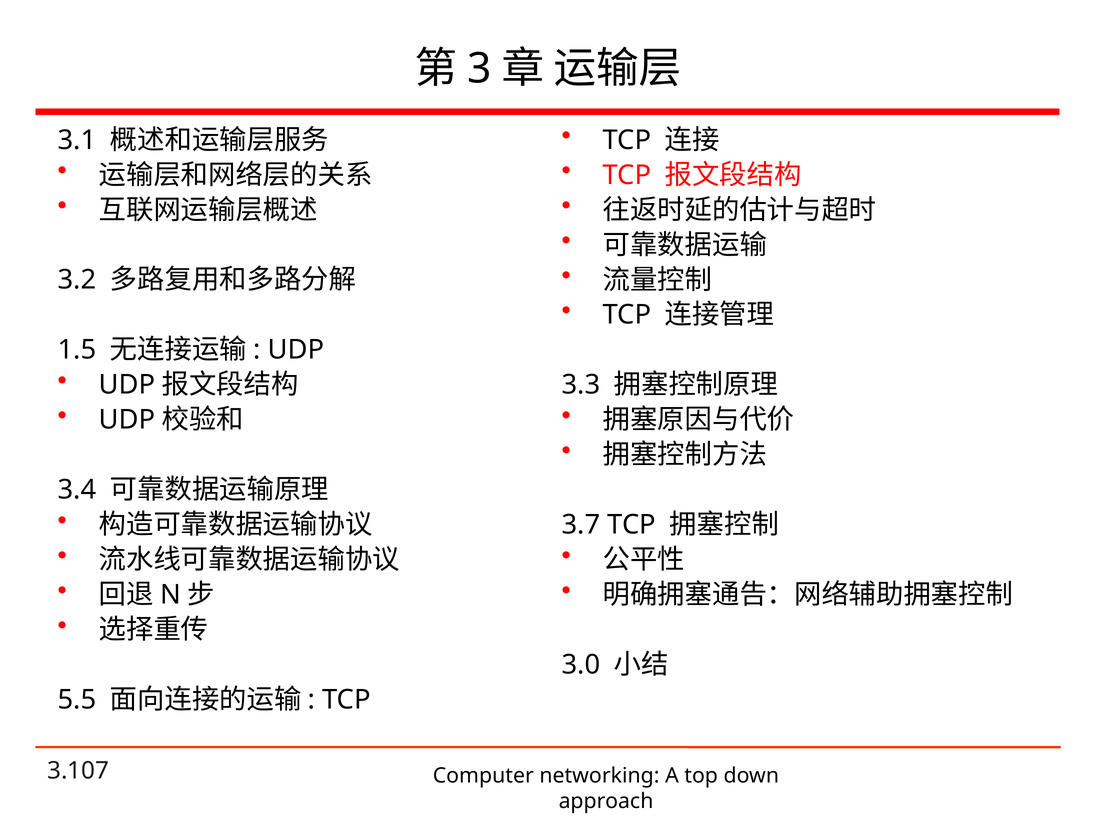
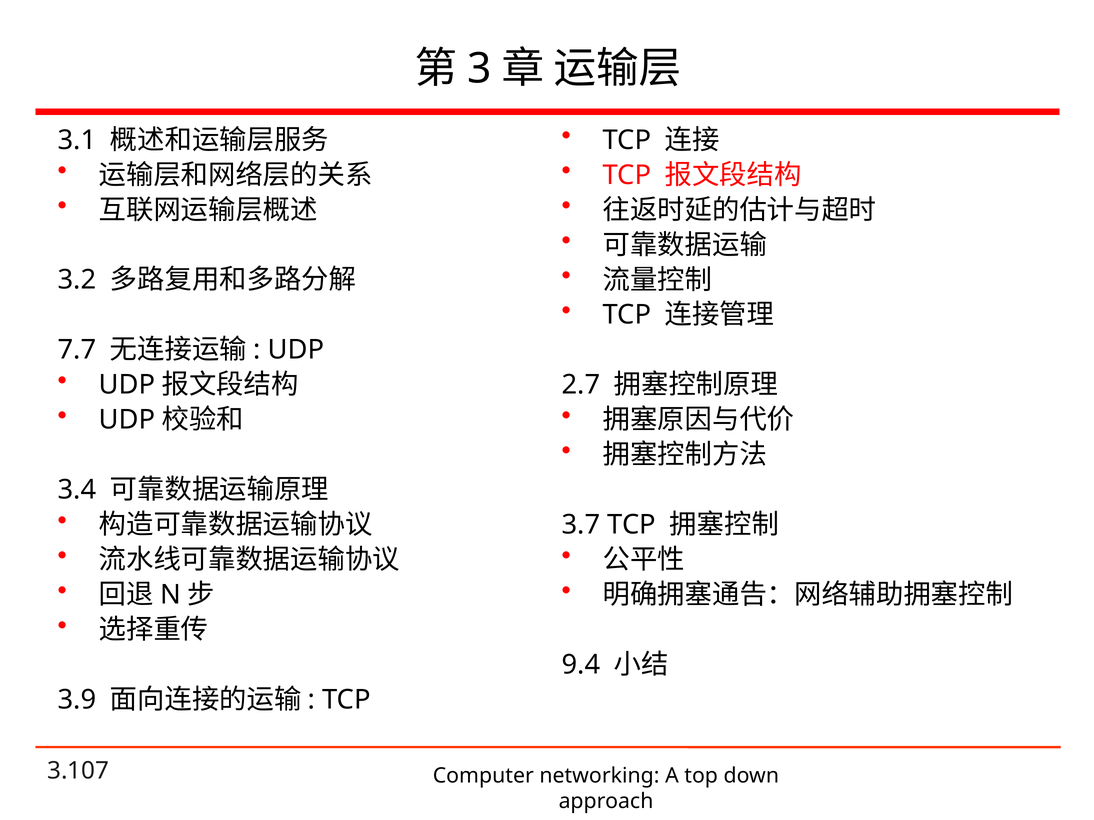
1.5: 1.5 -> 7.7 (77, 350)
3.3: 3.3 -> 2.7 (581, 385)
3.0: 3.0 -> 9.4 (581, 665)
5.5: 5.5 -> 3.9 (77, 700)
